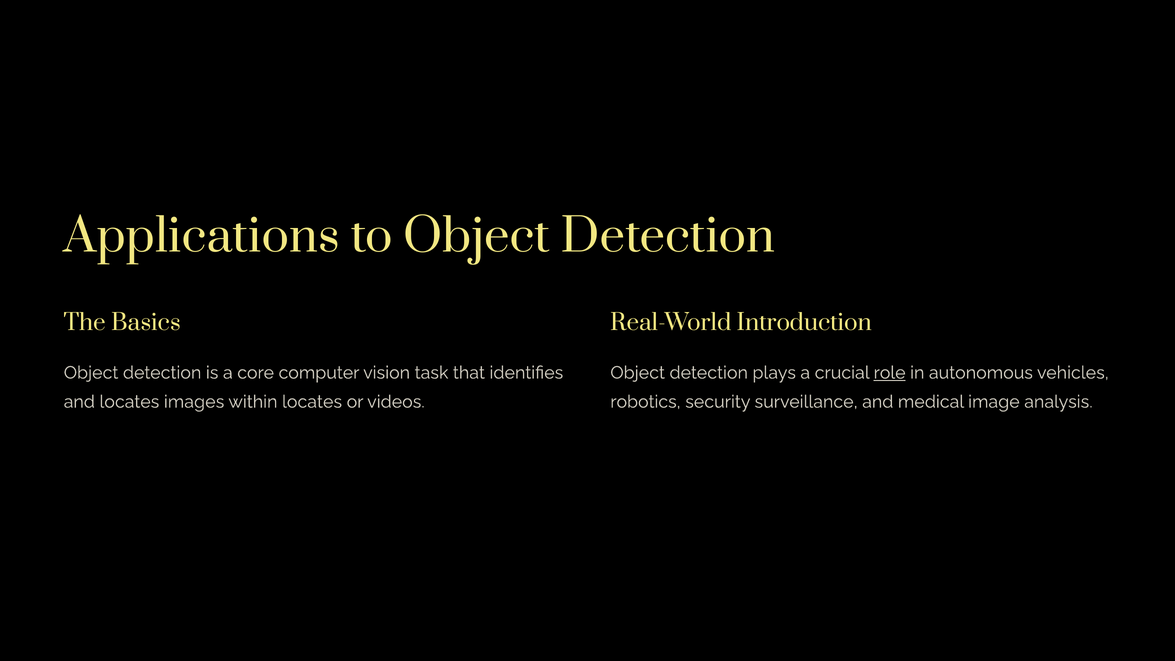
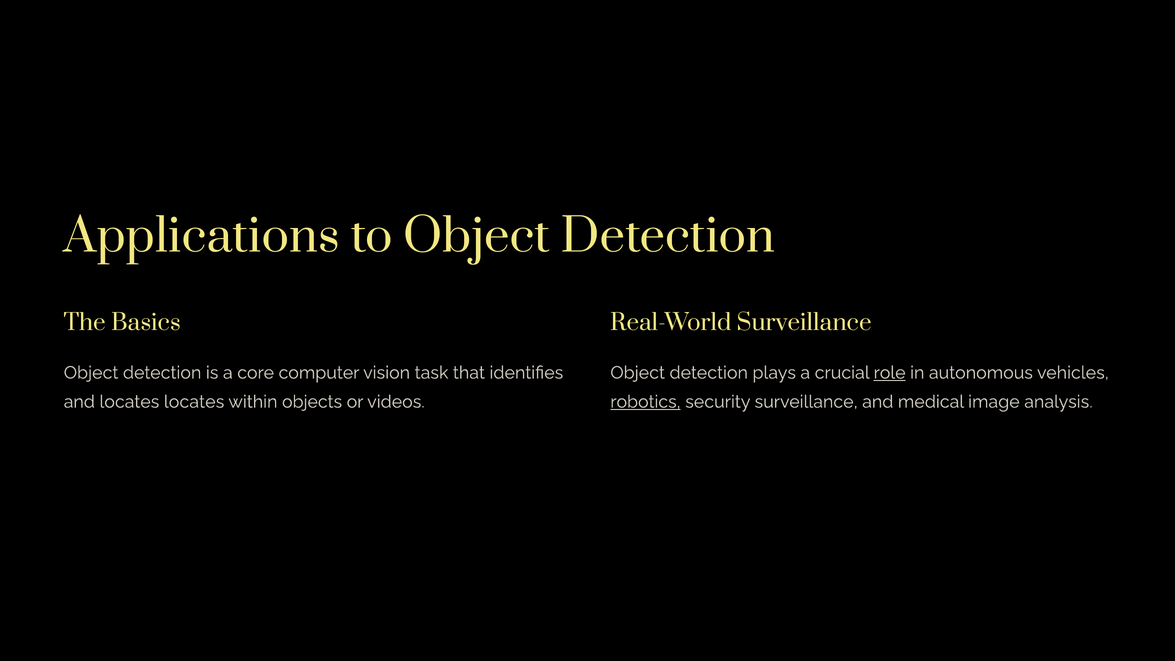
Real-World Introduction: Introduction -> Surveillance (804, 323)
locates images: images -> locates (194, 402)
within locates: locates -> objects (312, 402)
robotics underline: none -> present (645, 402)
